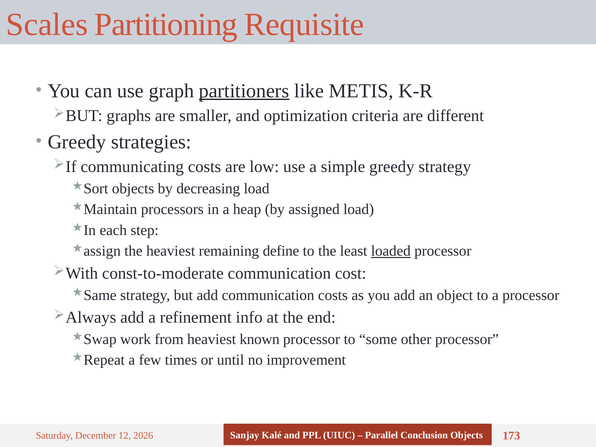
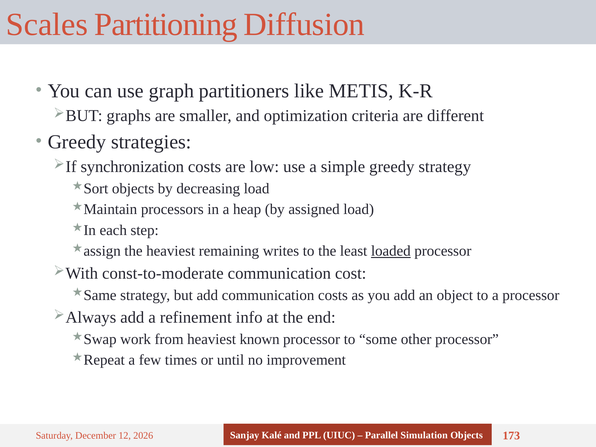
Requisite: Requisite -> Diffusion (304, 25)
partitioners underline: present -> none (244, 91)
communicating: communicating -> synchronization (132, 167)
define: define -> writes (281, 251)
Conclusion: Conclusion -> Simulation (424, 435)
